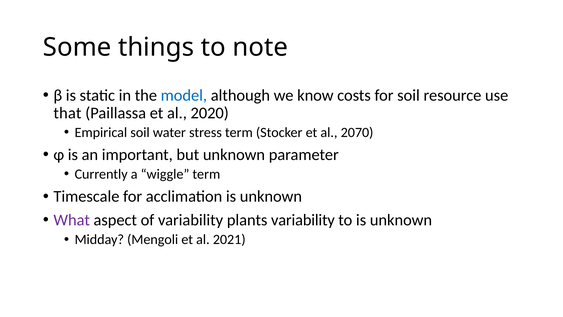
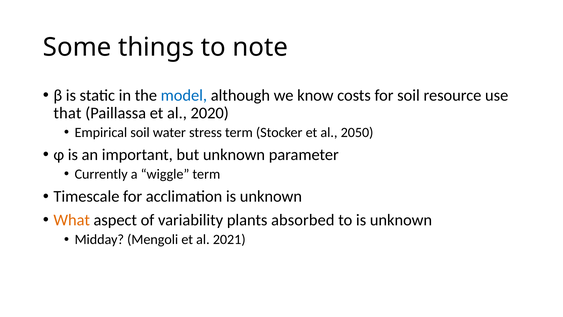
2070: 2070 -> 2050 (357, 132)
What colour: purple -> orange (72, 220)
plants variability: variability -> absorbed (303, 220)
